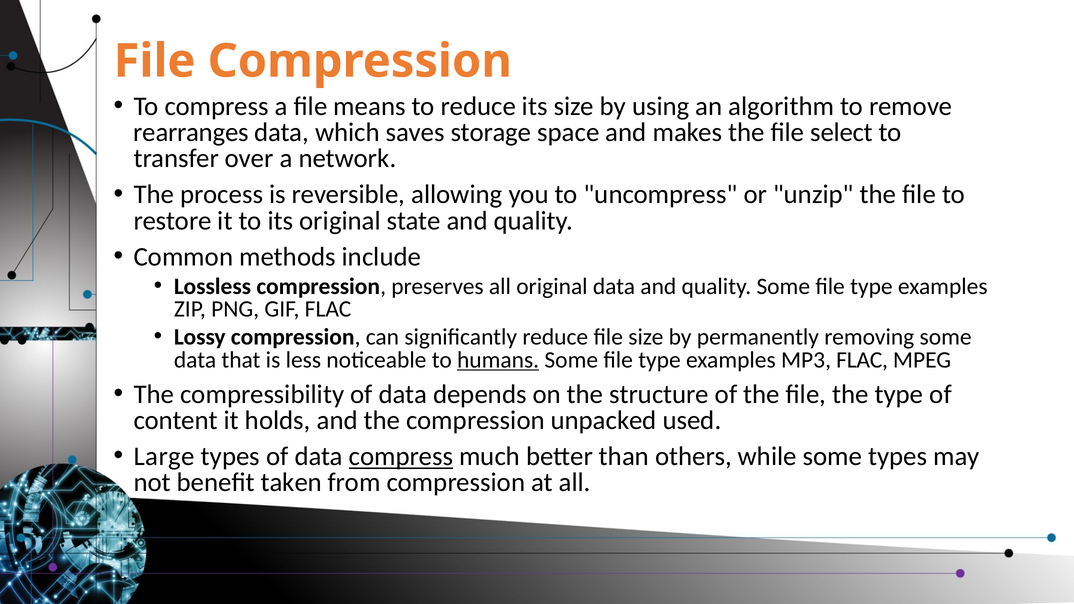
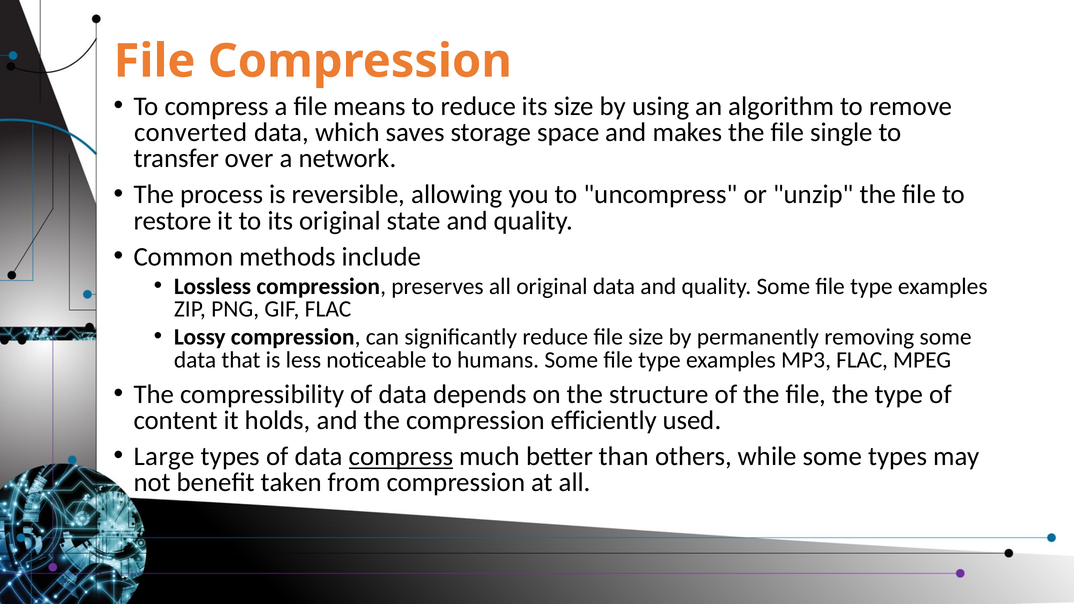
rearranges: rearranges -> converted (191, 132)
select: select -> single (842, 132)
humans underline: present -> none (498, 360)
unpacked: unpacked -> efficiently (604, 420)
